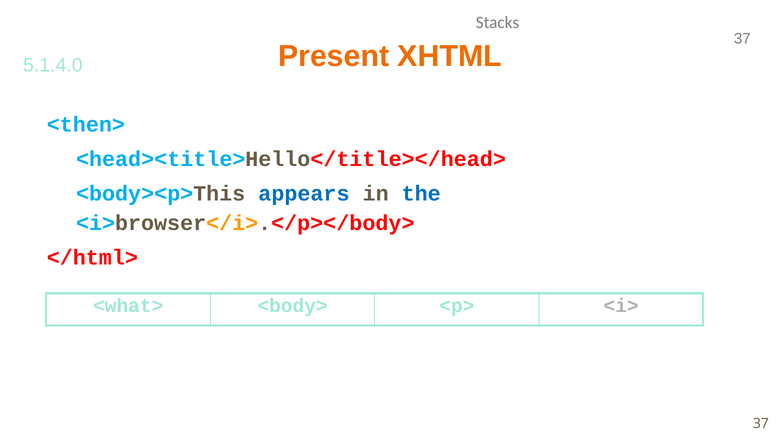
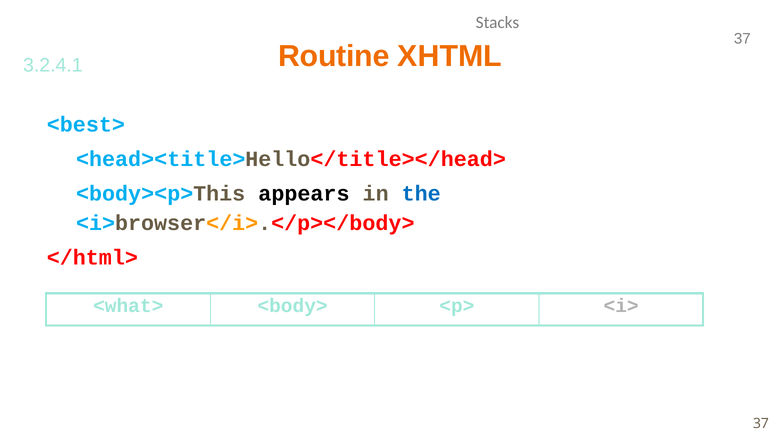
Present: Present -> Routine (334, 56)
5.1.4.0: 5.1.4.0 -> 3.2.4.1 (53, 65)
<then>: <then> -> <best> (86, 125)
appears colour: blue -> black (304, 193)
